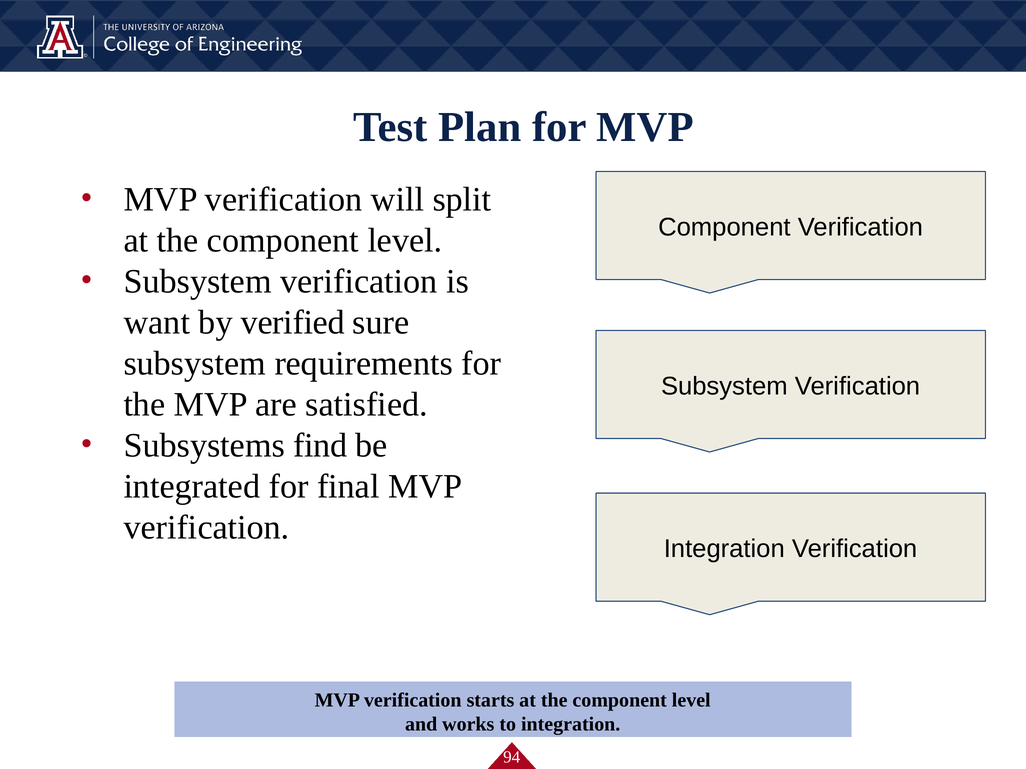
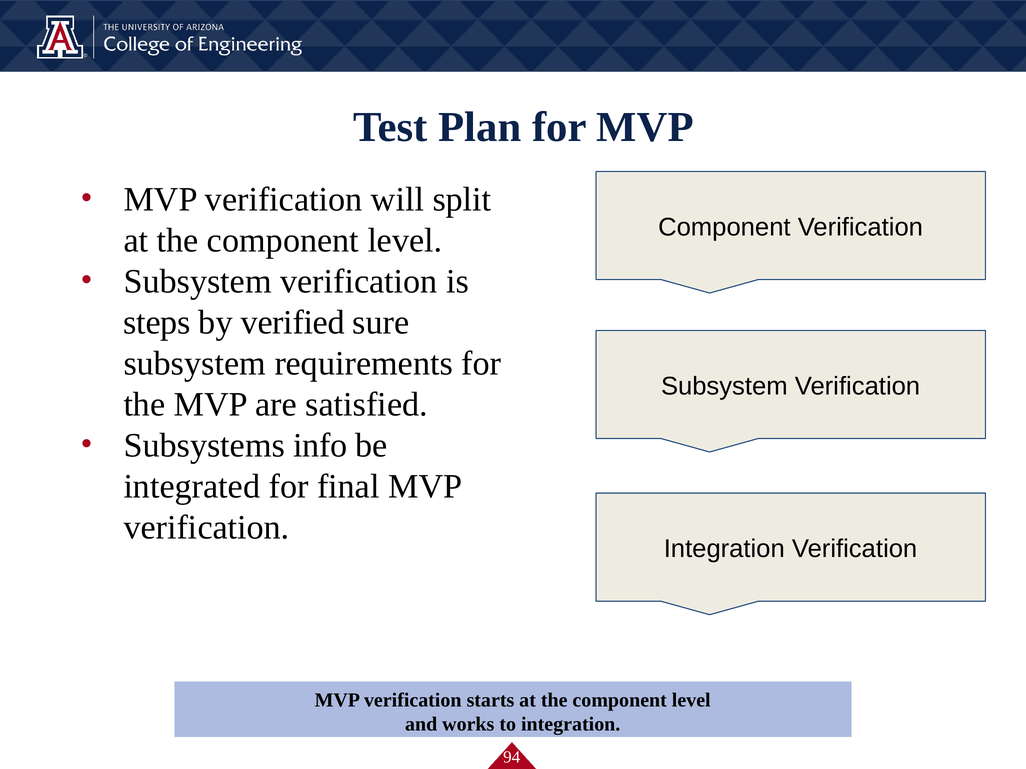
want: want -> steps (157, 323)
find: find -> info (320, 446)
